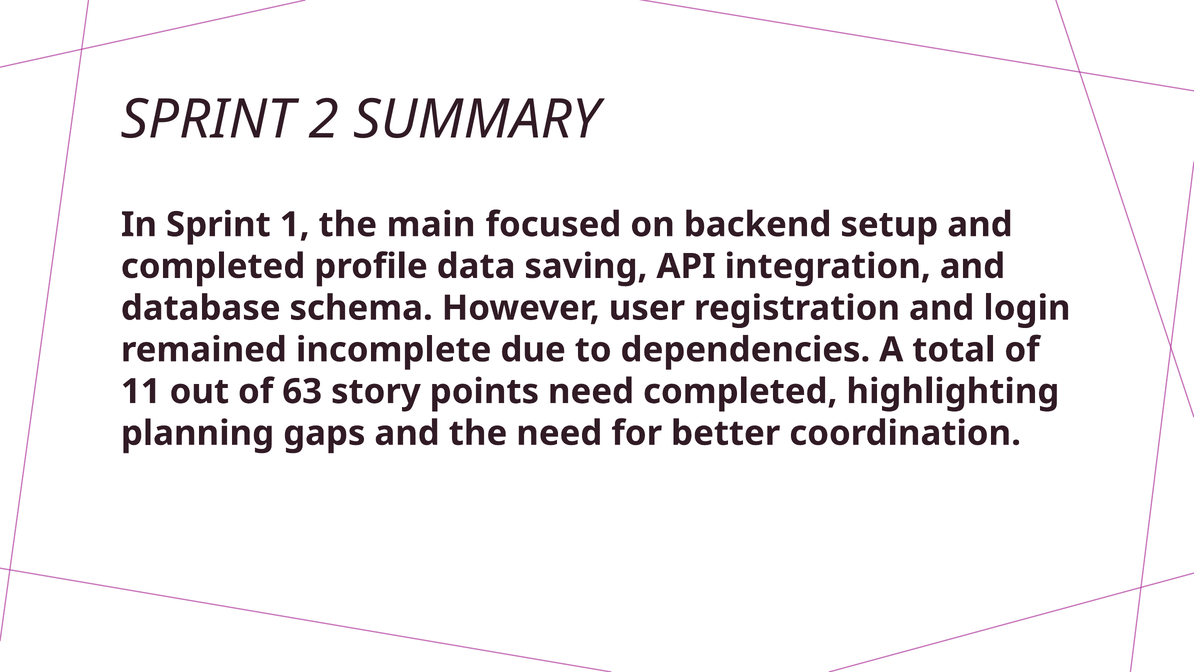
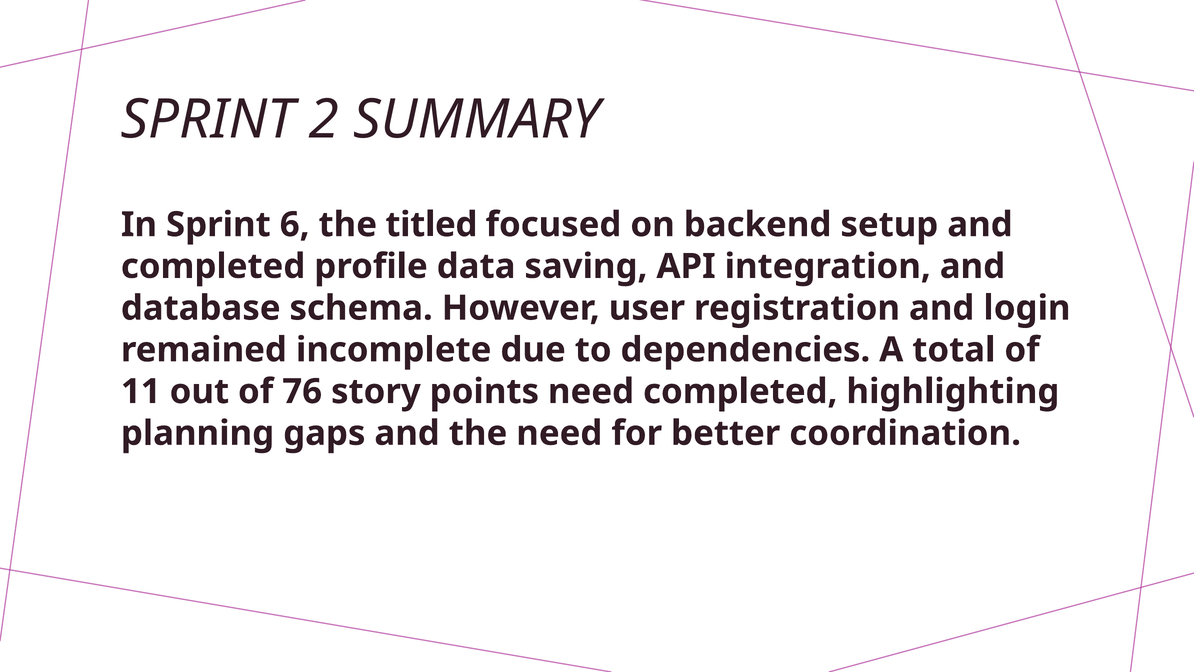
1: 1 -> 6 (295, 225)
main: main -> titled (431, 225)
63: 63 -> 76 (302, 391)
